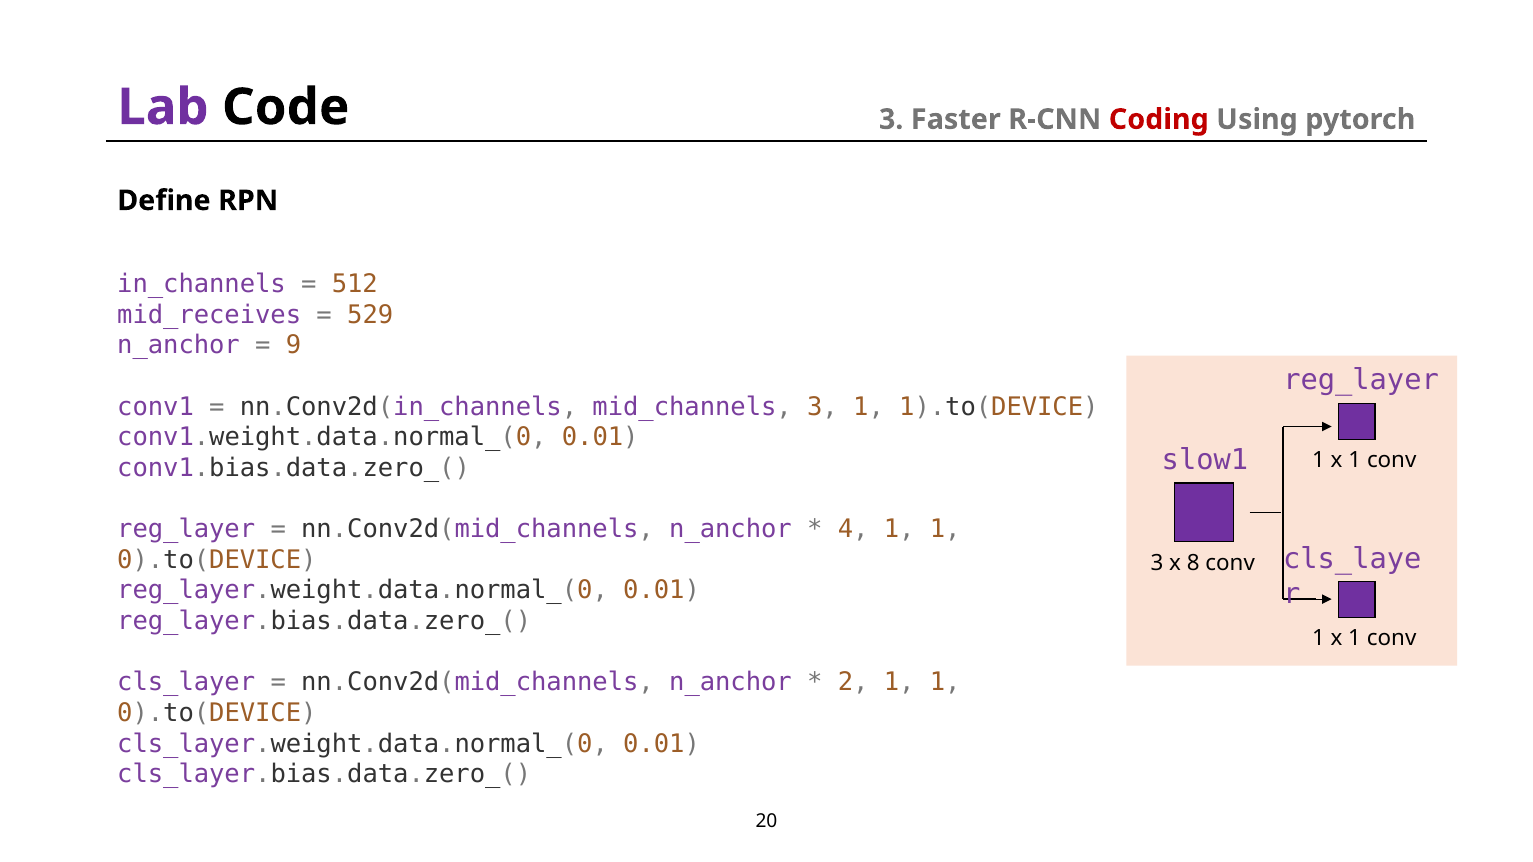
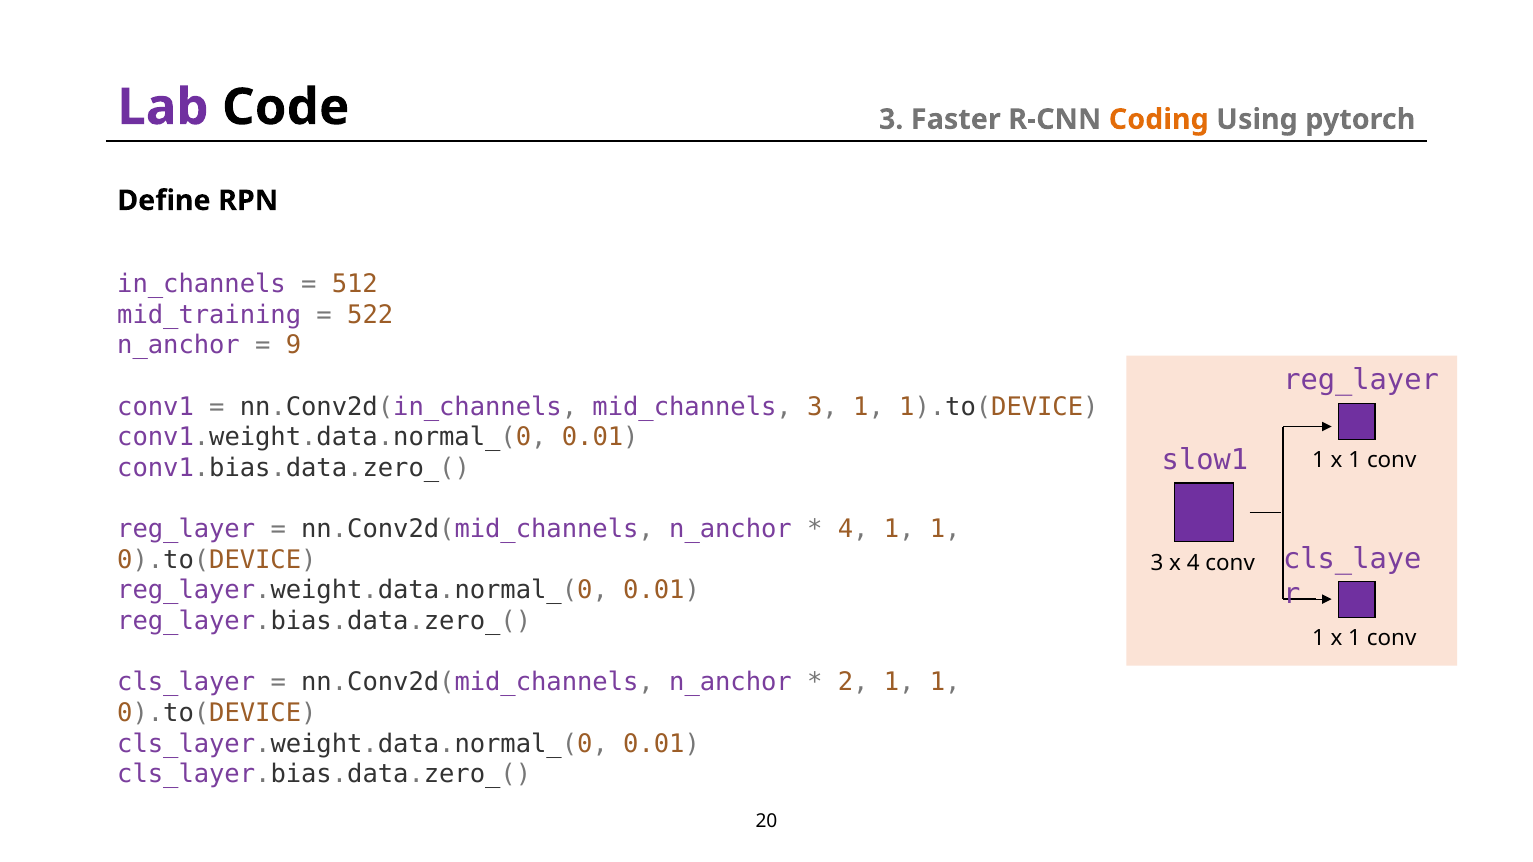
Coding colour: red -> orange (1159, 119)
mid_receives: mid_receives -> mid_training (209, 315)
529: 529 -> 522 (370, 315)
x 8: 8 -> 4 (1193, 563)
